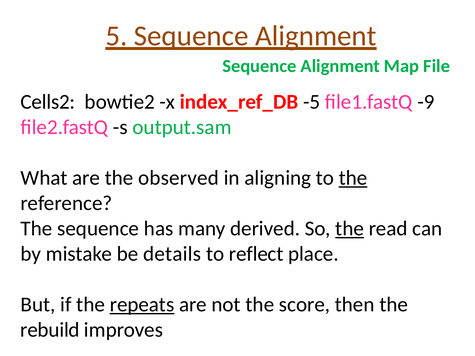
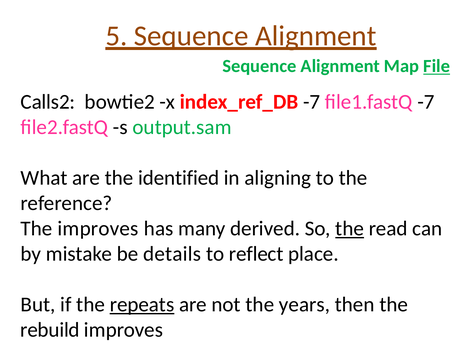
File underline: none -> present (437, 66)
Cells2: Cells2 -> Calls2 (48, 102)
index_ref_DB -5: -5 -> -7 (312, 102)
file1.fastQ -9: -9 -> -7 (426, 102)
observed: observed -> identified (179, 178)
the underline: present -> none (353, 178)
The sequence: sequence -> improves (98, 229)
score: score -> years (304, 305)
